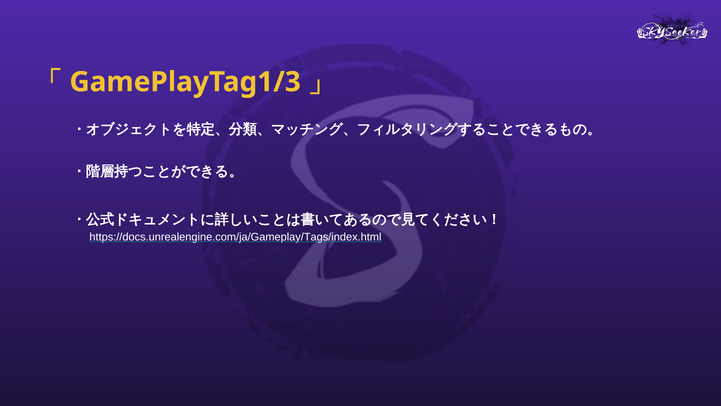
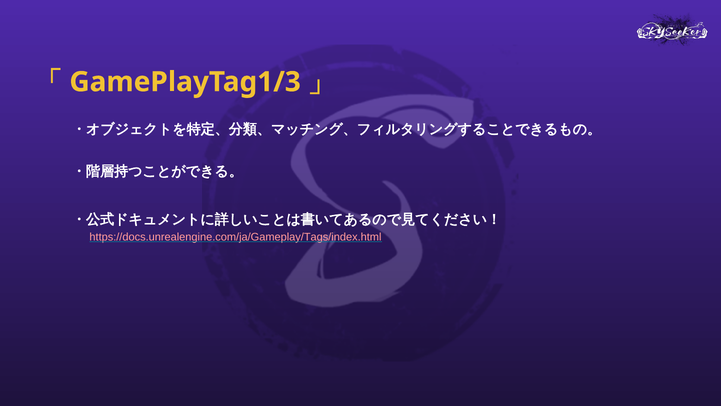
https://docs.unrealengine.com/ja/Gameplay/Tags/index.html colour: white -> pink (235, 237)
